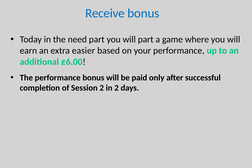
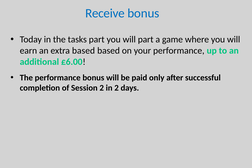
need: need -> tasks (77, 39)
extra easier: easier -> based (83, 51)
